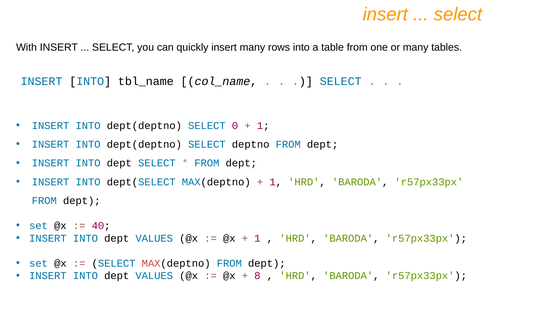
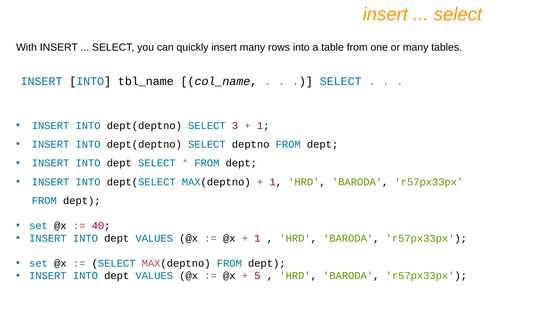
0: 0 -> 3 (235, 125)
8: 8 -> 5 (257, 276)
